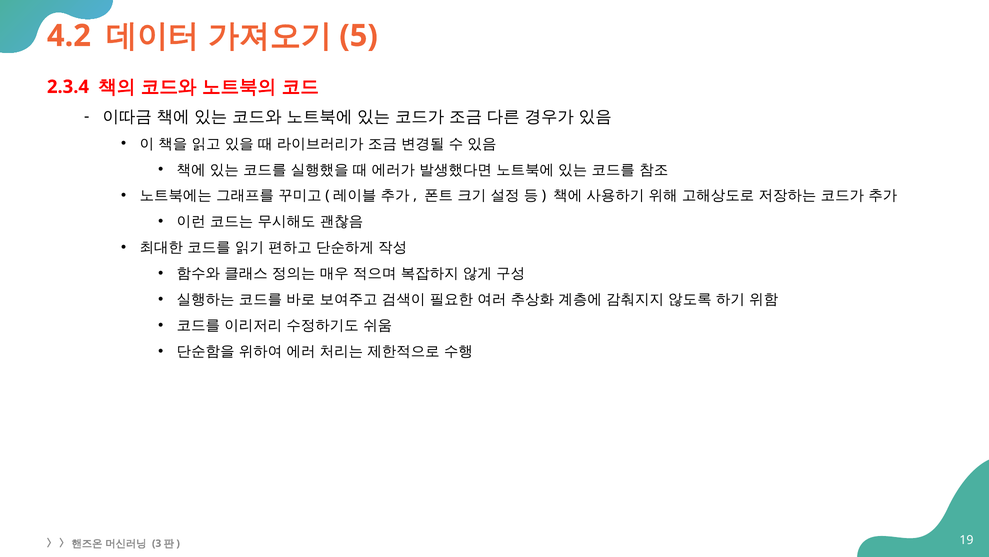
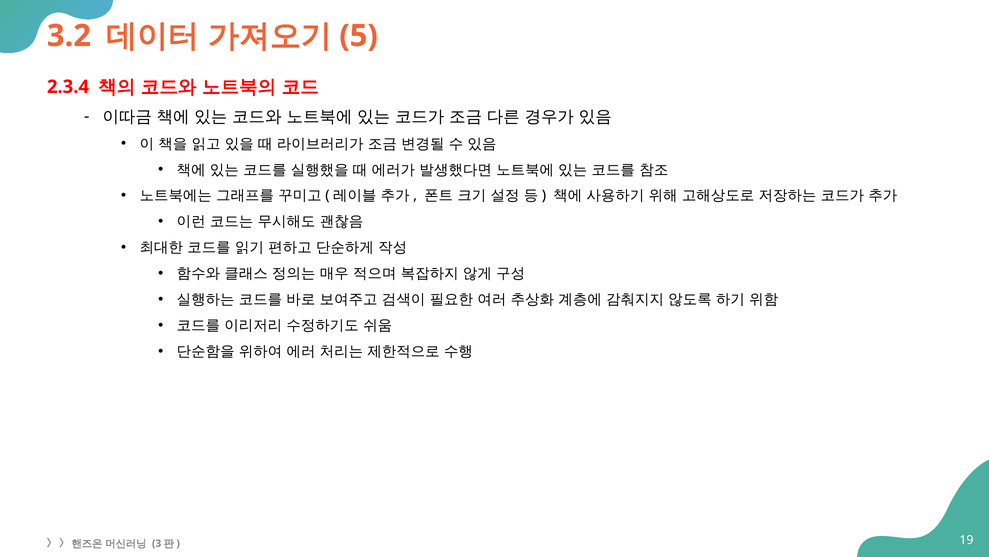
4.2: 4.2 -> 3.2 (69, 36)
